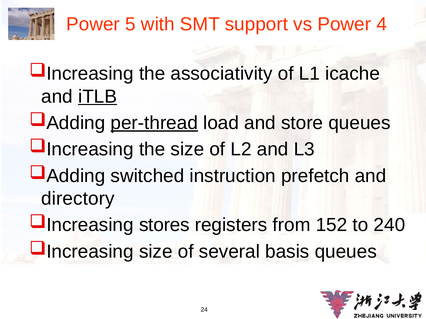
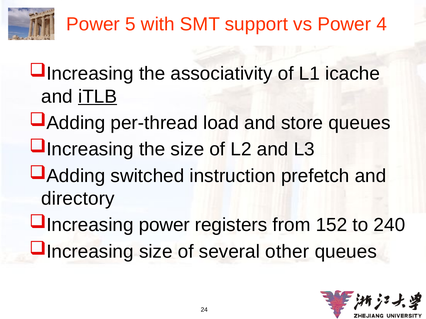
per-thread underline: present -> none (154, 123)
stores: stores -> power (164, 225)
basis: basis -> other (287, 252)
